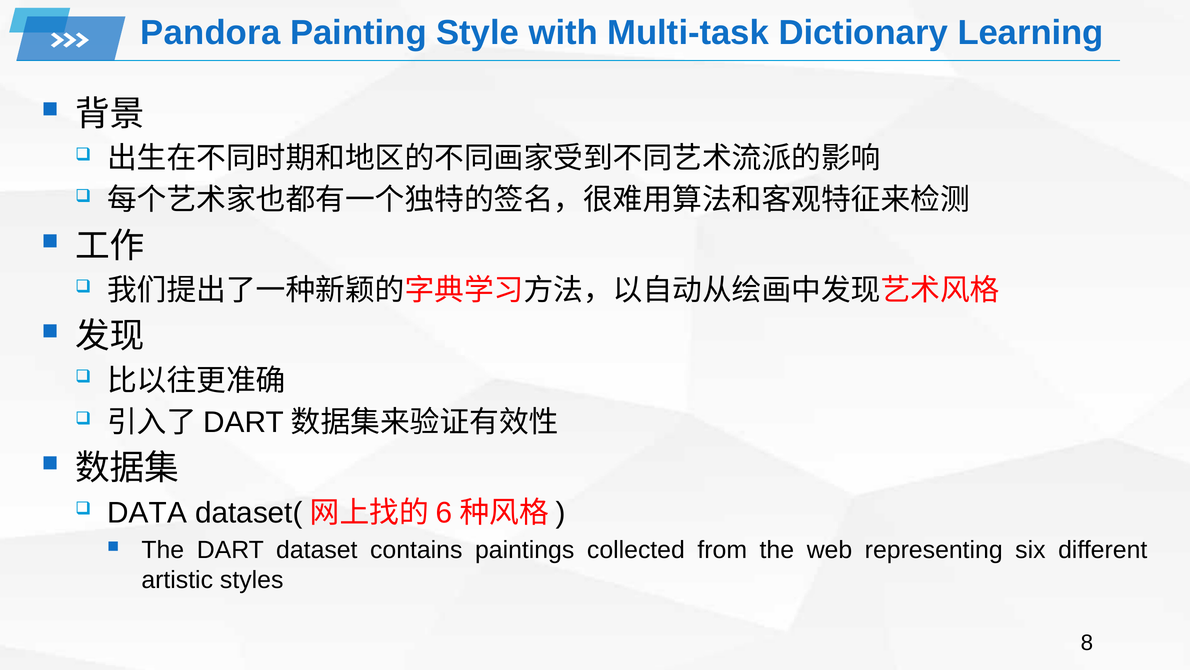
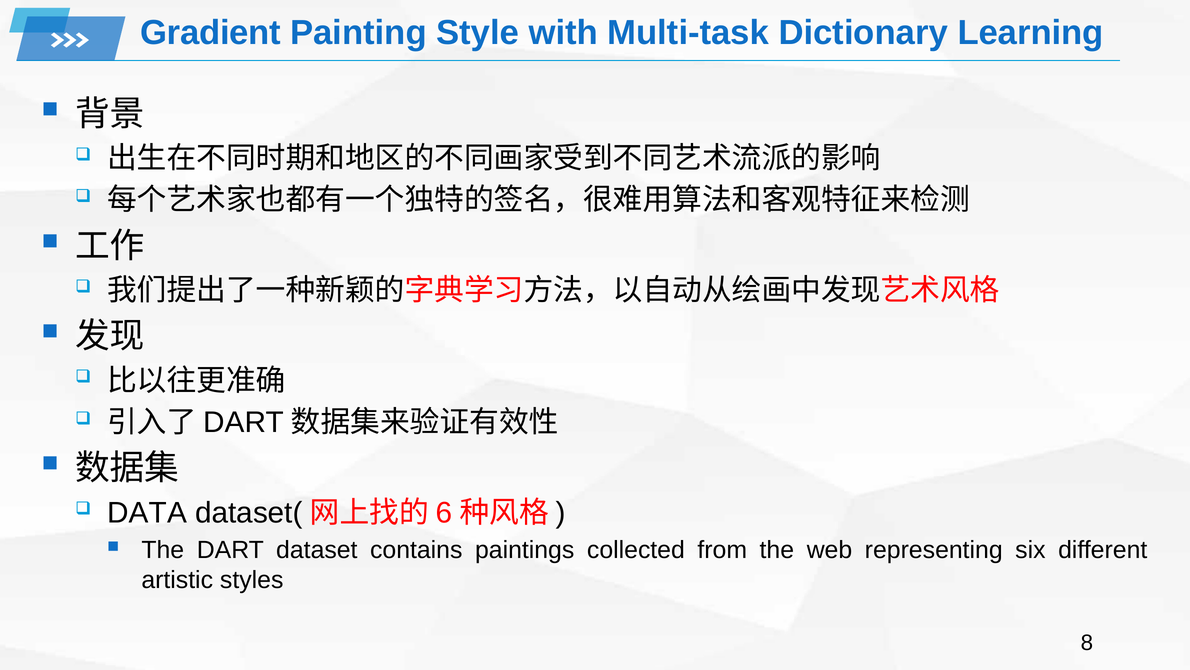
Pandora: Pandora -> Gradient (211, 33)
